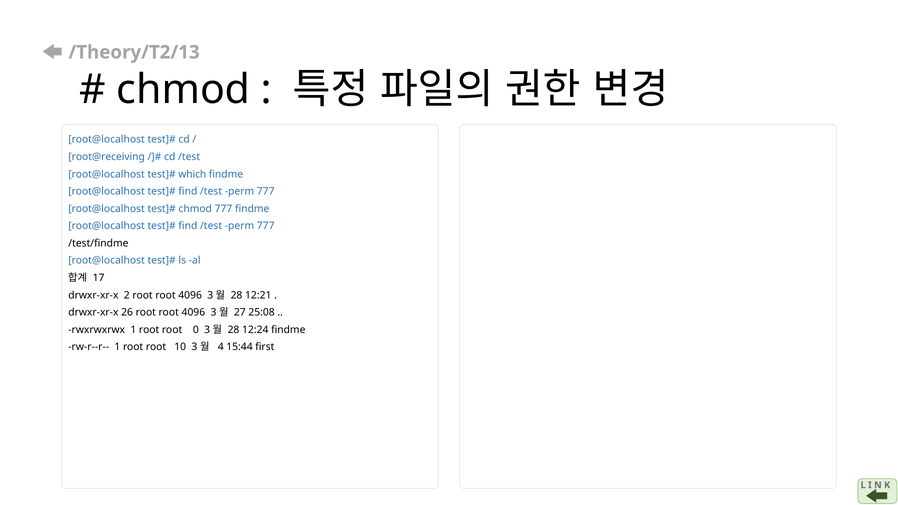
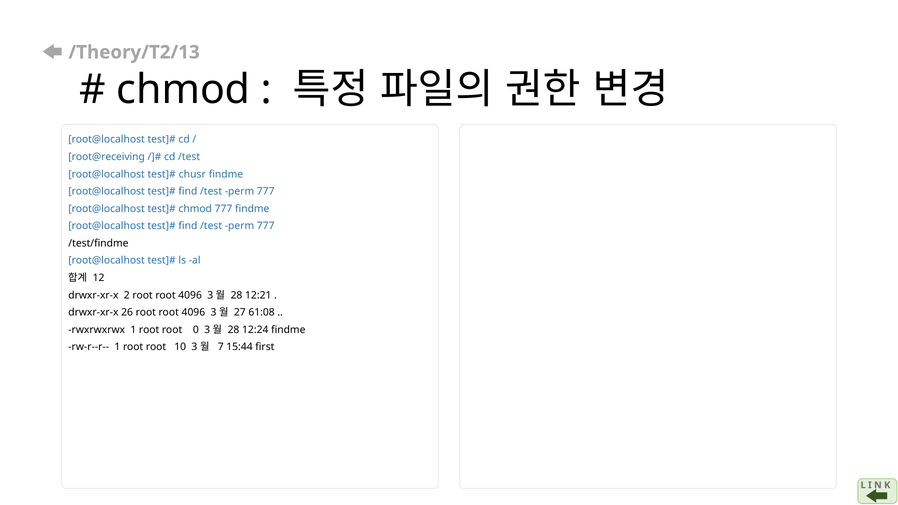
which: which -> chusr (192, 174)
17: 17 -> 12 (99, 278)
25:08: 25:08 -> 61:08 (262, 313)
4: 4 -> 7 (221, 347)
